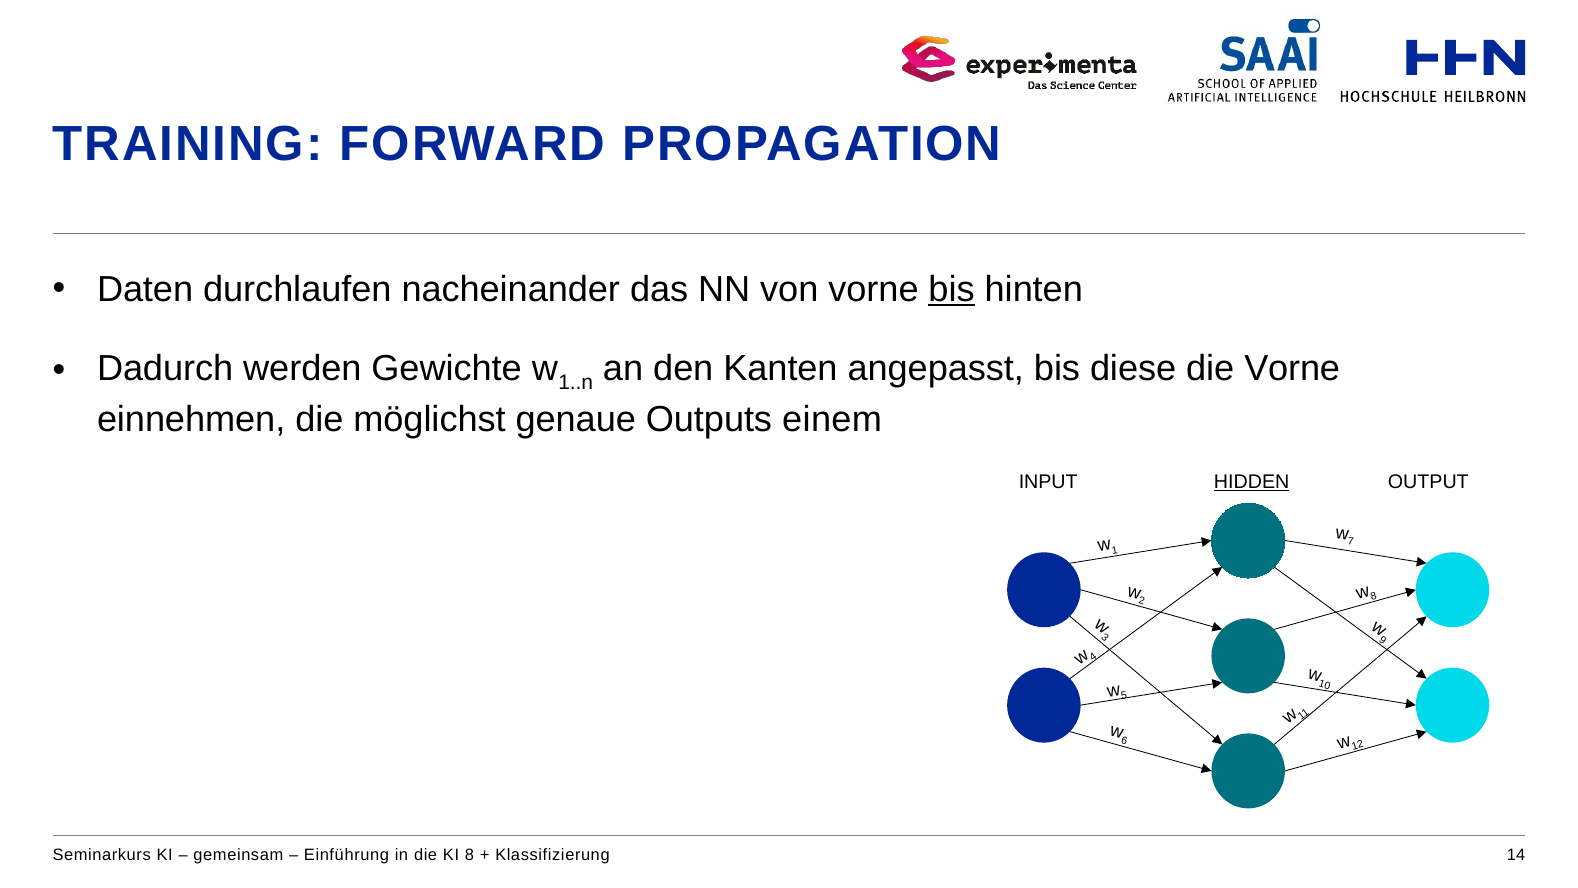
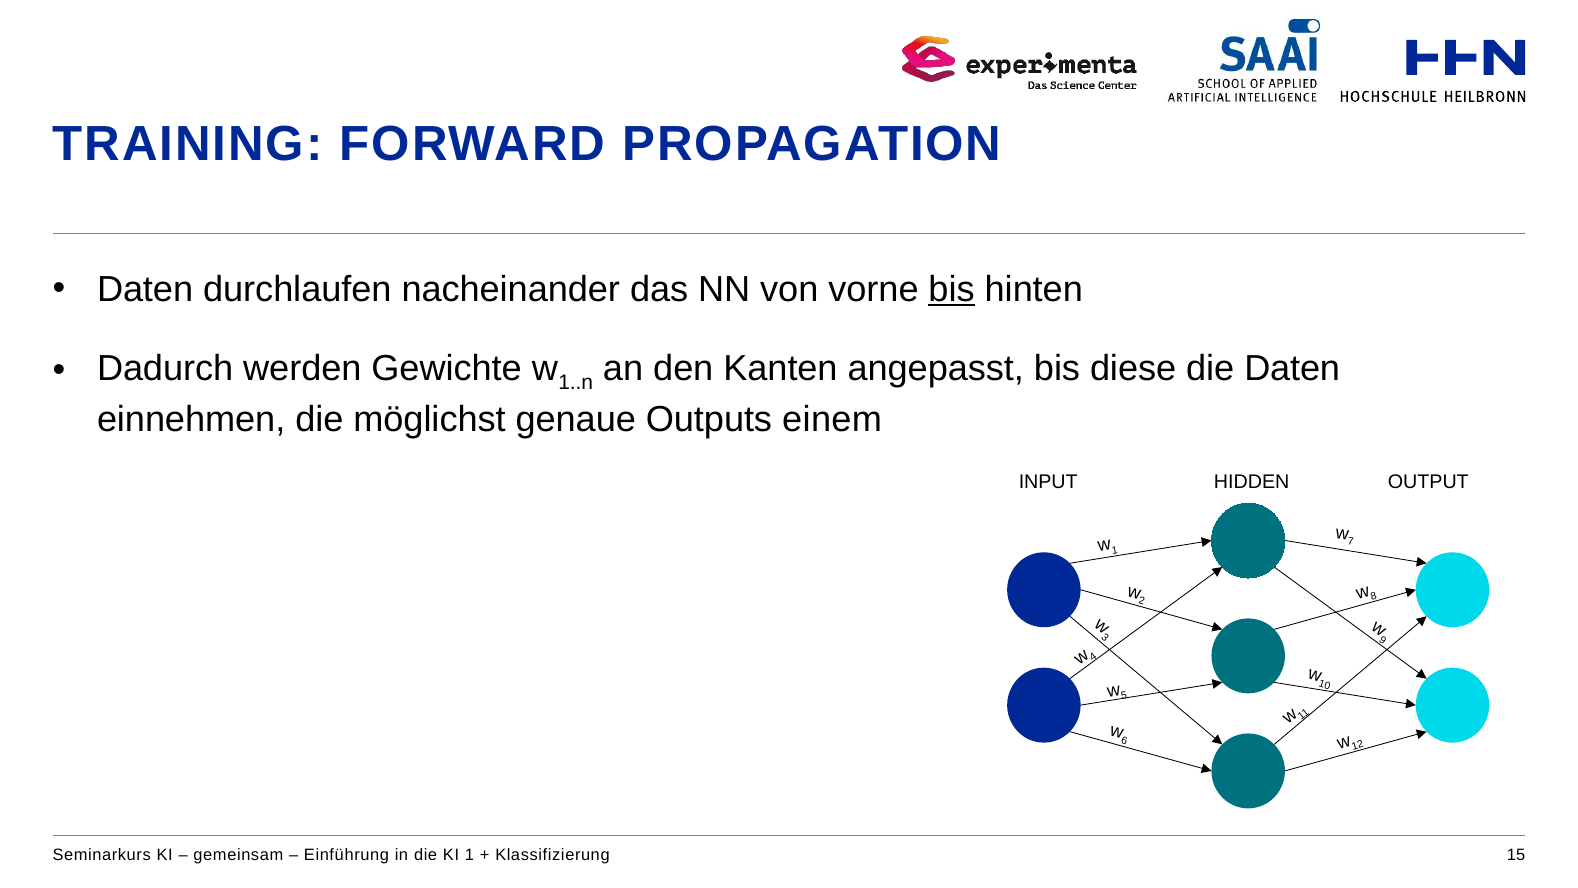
die Vorne: Vorne -> Daten (1292, 368)
HIDDEN underline: present -> none (1252, 481)
KI 8: 8 -> 1 (469, 854)
14: 14 -> 15 (1516, 854)
